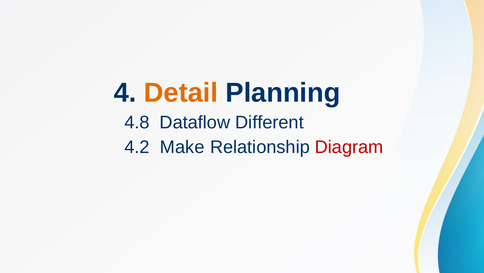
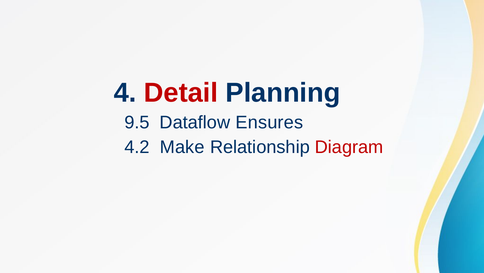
Detail colour: orange -> red (181, 92)
4.8: 4.8 -> 9.5 (137, 122)
Different: Different -> Ensures (269, 122)
